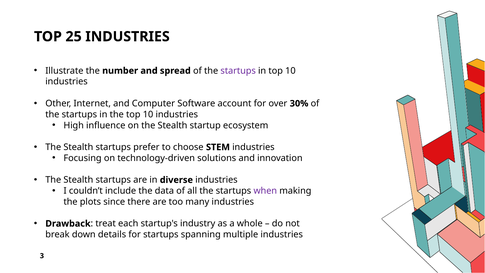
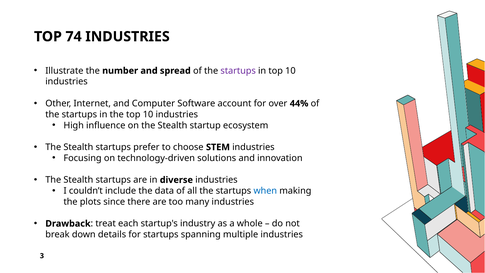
25: 25 -> 74 (74, 37)
30%: 30% -> 44% (299, 103)
when colour: purple -> blue (265, 191)
